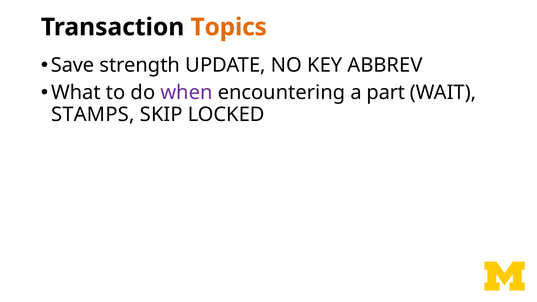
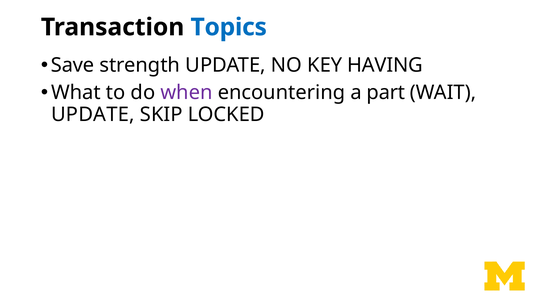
Topics colour: orange -> blue (229, 27)
ABBREV: ABBREV -> HAVING (385, 65)
STAMPS: STAMPS -> UPDATE (93, 114)
